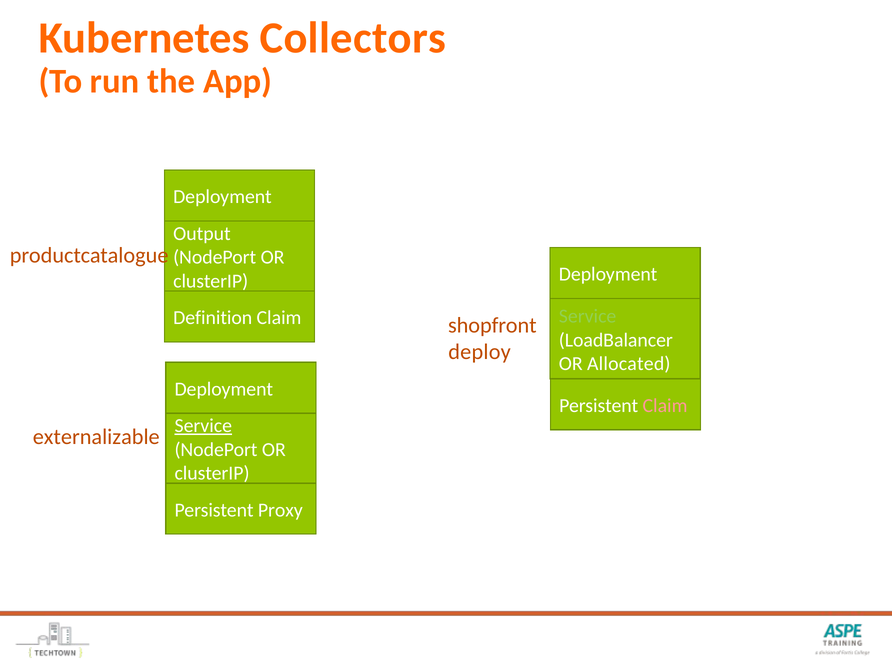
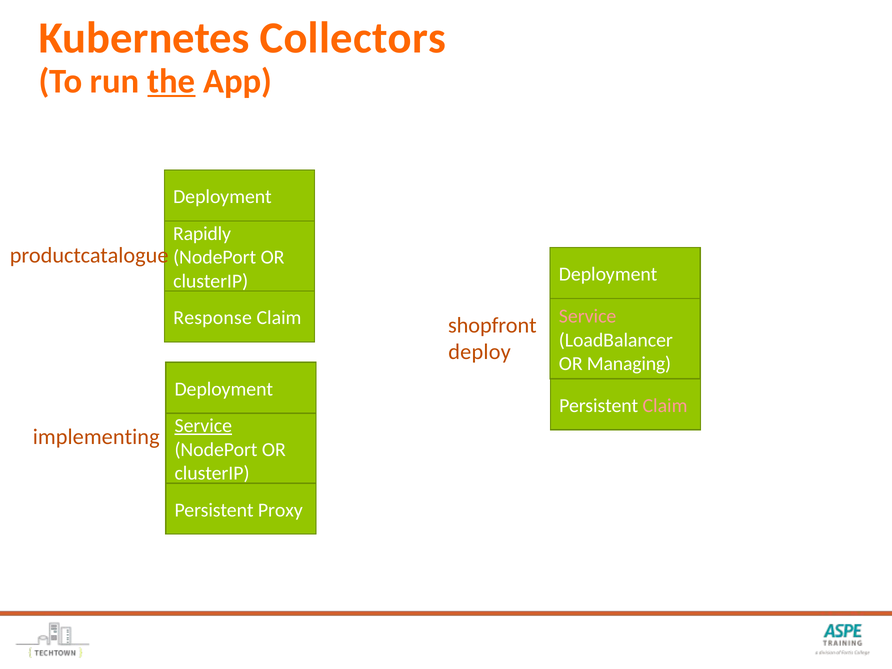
the underline: none -> present (171, 81)
Output: Output -> Rapidly (202, 234)
Service colour: light green -> pink (588, 316)
Definition: Definition -> Response (213, 318)
Allocated: Allocated -> Managing (629, 364)
externalizable: externalizable -> implementing (96, 437)
